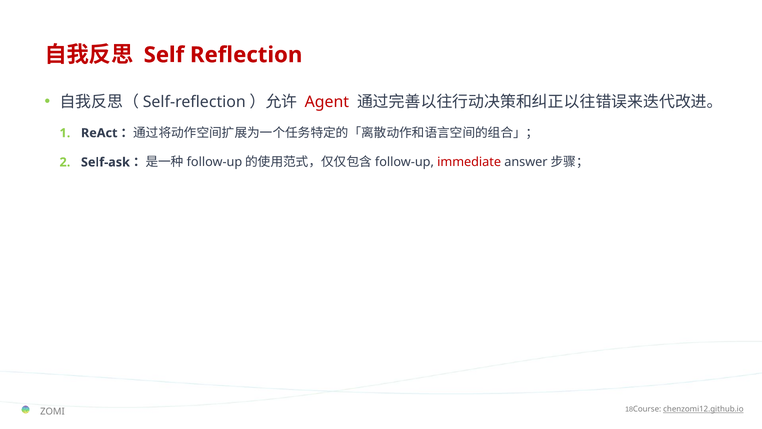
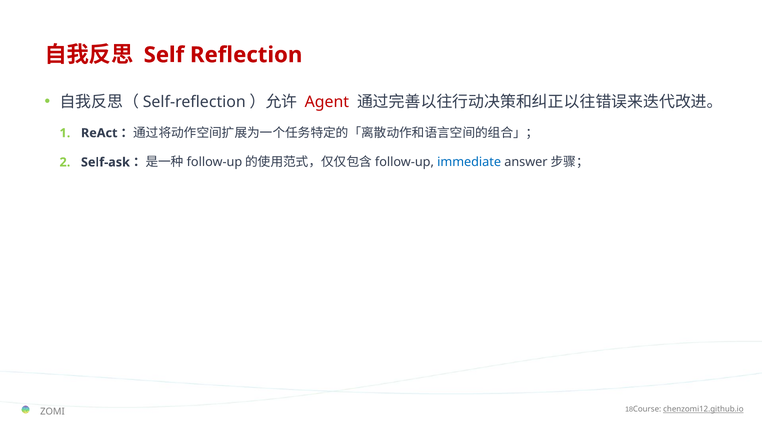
immediate colour: red -> blue (469, 162)
